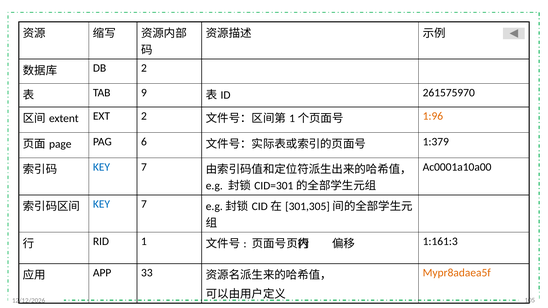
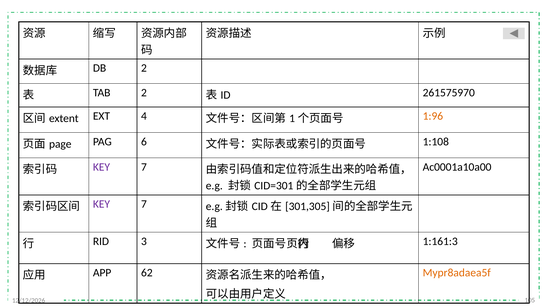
TAB 9: 9 -> 2 (144, 93)
EXT 2: 2 -> 4 (144, 116)
1:379: 1:379 -> 1:108 (436, 142)
KEY colour: blue -> purple (101, 167)
KEY colour: blue -> purple (101, 204)
1: 1 -> 3 (144, 242)
33: 33 -> 62 (147, 273)
